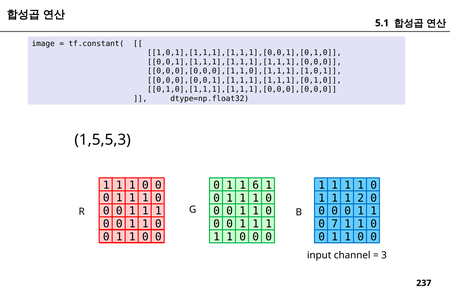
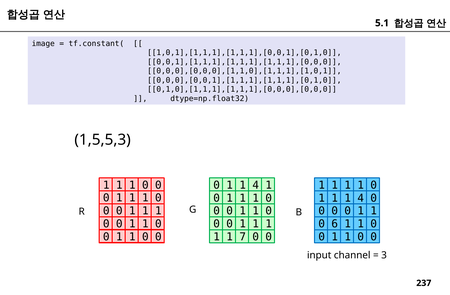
0 1 1 6: 6 -> 4 (256, 185)
1 1 1 2: 2 -> 4 (361, 198)
7: 7 -> 6 (335, 224)
0: 0 -> 7 (243, 237)
